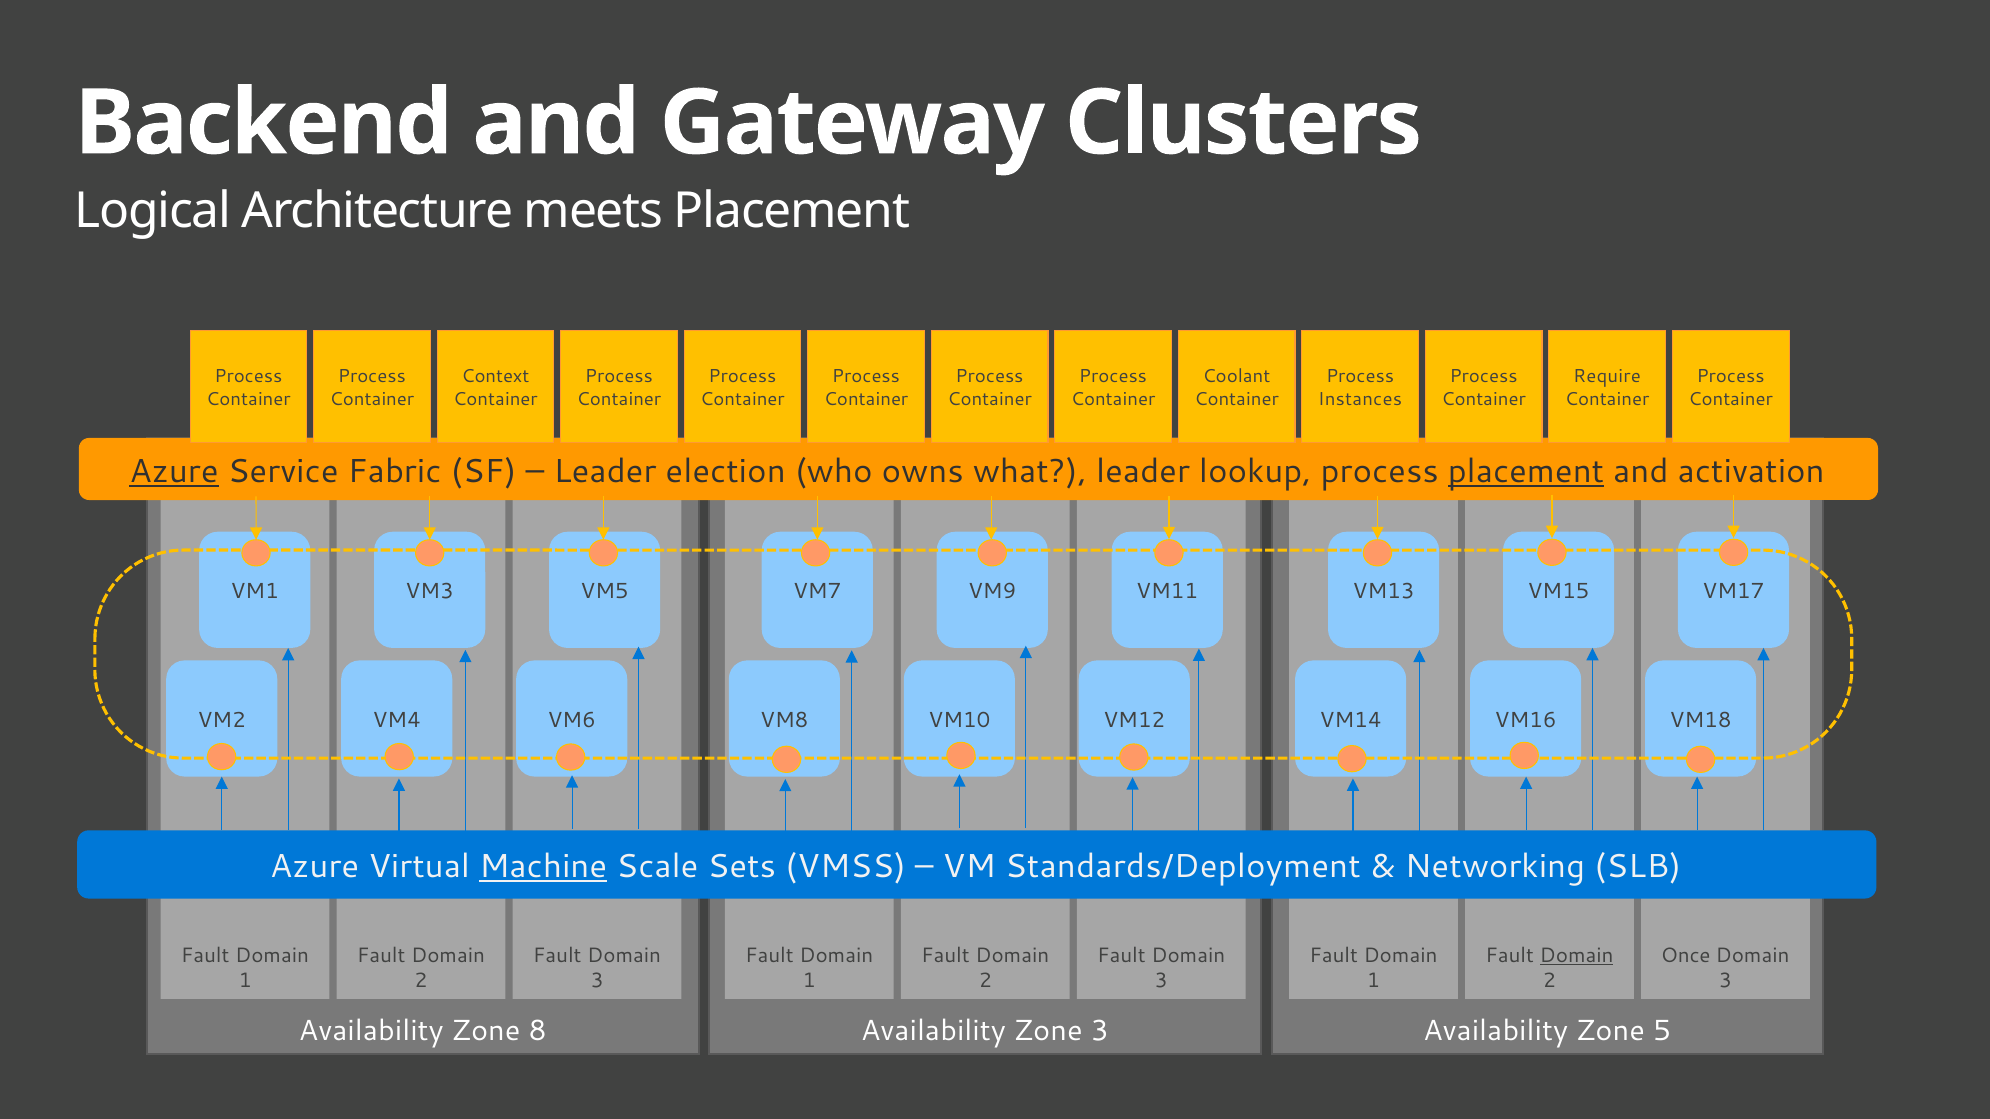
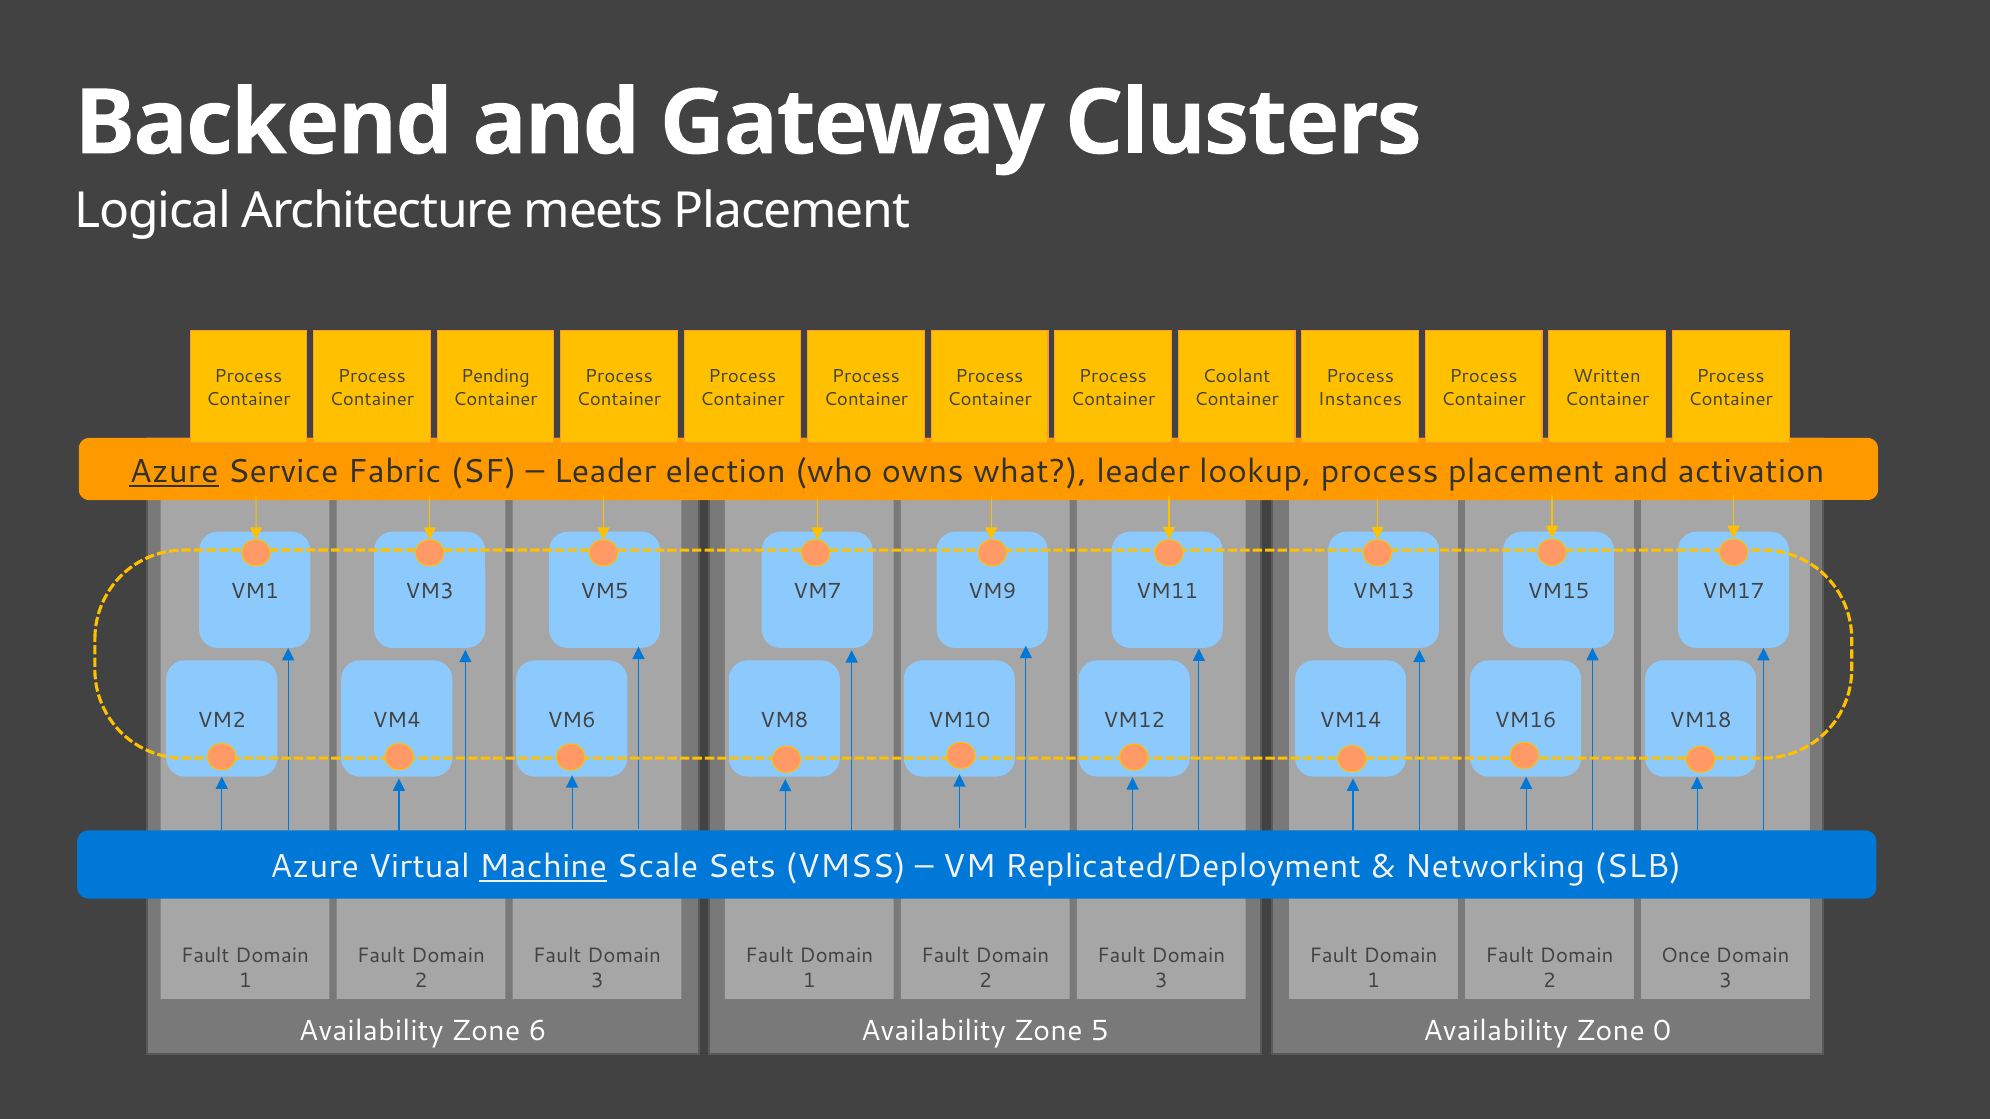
Context: Context -> Pending (495, 377)
Require: Require -> Written (1607, 377)
placement underline: present -> none (1526, 471)
Standards/Deployment: Standards/Deployment -> Replicated/Deployment (1183, 867)
Domain underline: present -> none (1577, 956)
8: 8 -> 6 (538, 1031)
Zone 3: 3 -> 5 (1100, 1031)
5: 5 -> 0 (1662, 1031)
